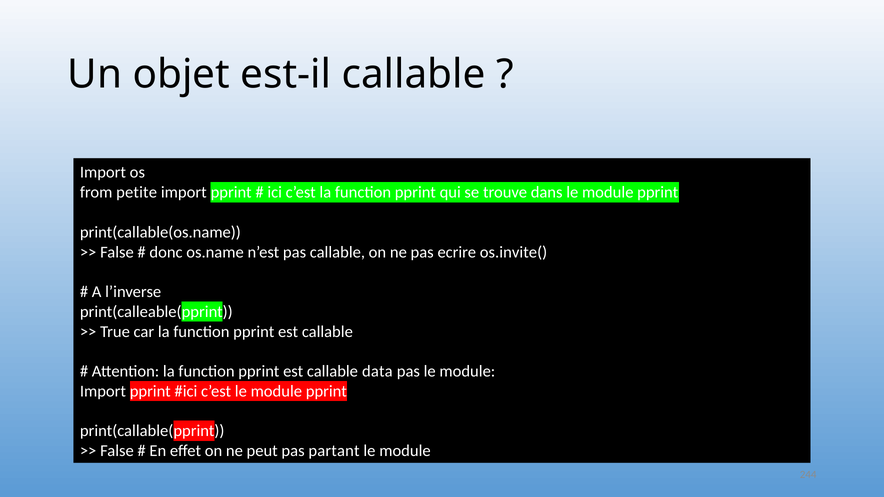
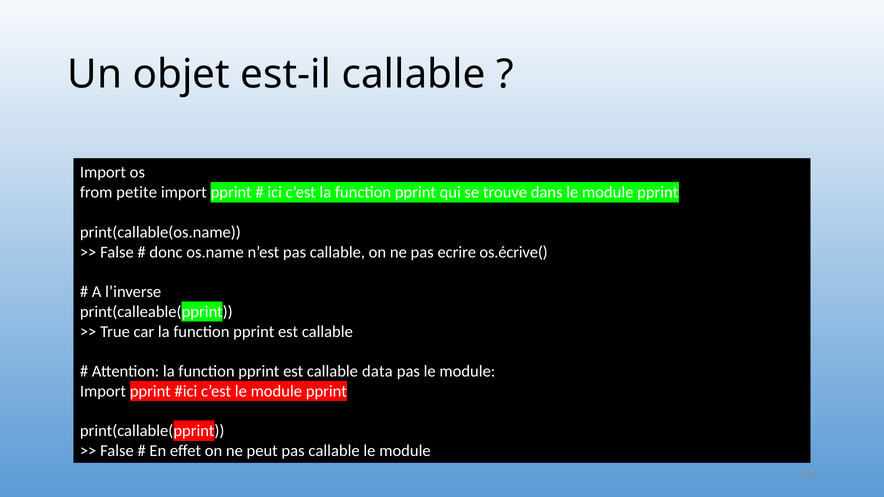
os.invite(: os.invite( -> os.écrive( (514, 252)
peut pas partant: partant -> callable (334, 451)
